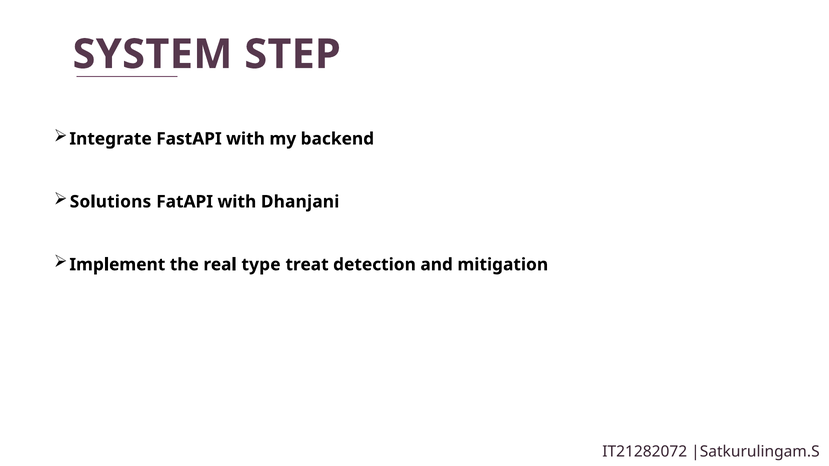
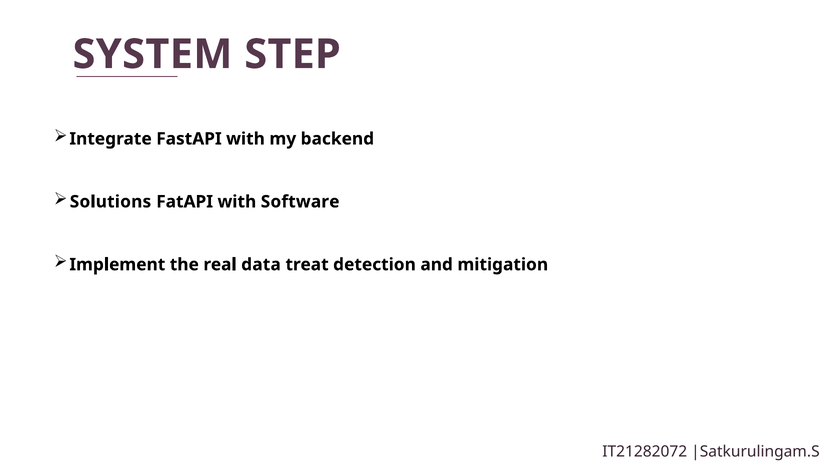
Dhanjani: Dhanjani -> Software (300, 202)
type: type -> data (261, 265)
